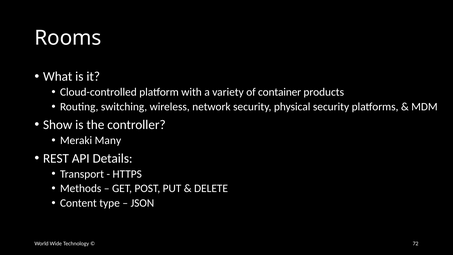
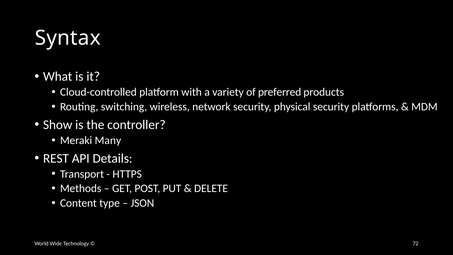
Rooms: Rooms -> Syntax (68, 38)
container: container -> preferred (280, 92)
